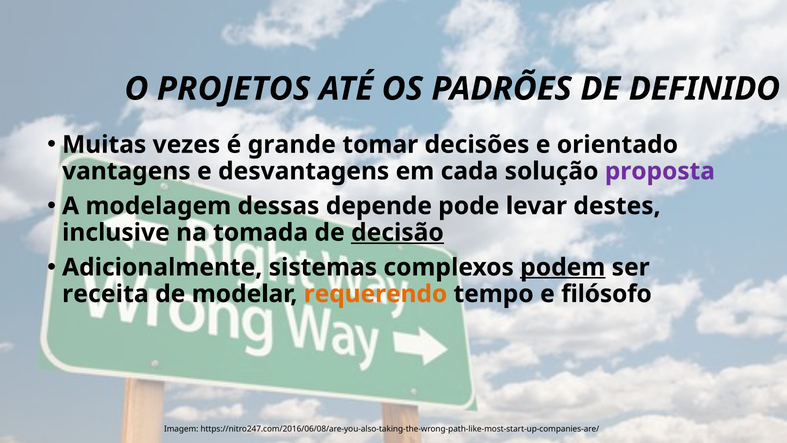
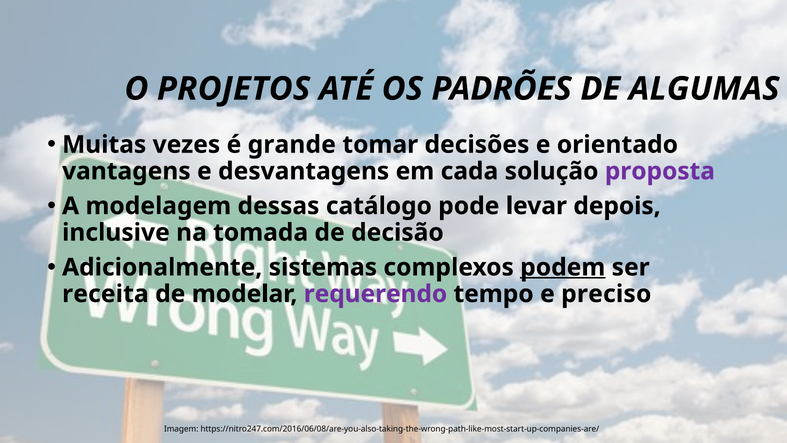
DEFINIDO: DEFINIDO -> ALGUMAS (704, 89)
depende: depende -> catálogo (379, 206)
destes: destes -> depois (617, 206)
decisão underline: present -> none (397, 232)
requerendo colour: orange -> purple (375, 294)
filósofo: filósofo -> preciso (606, 294)
